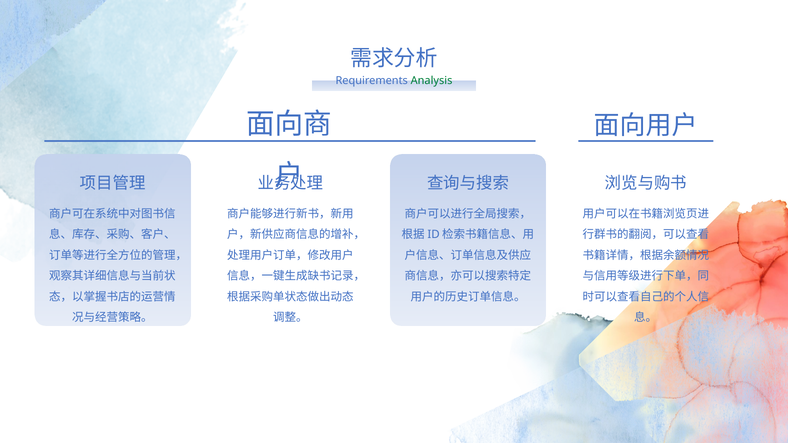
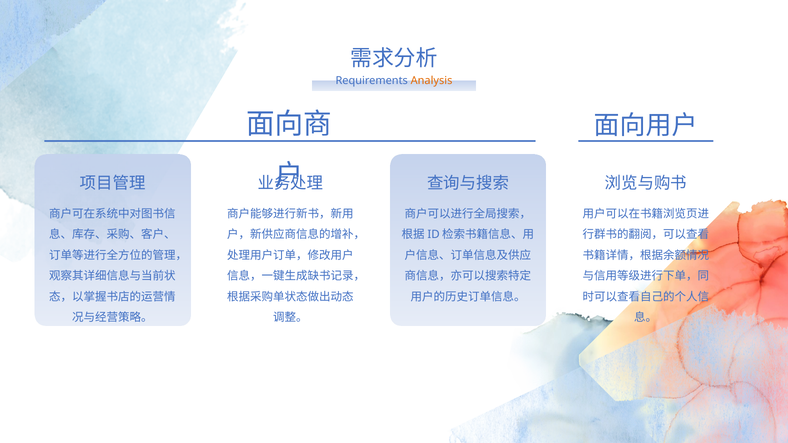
Analysis colour: green -> orange (432, 81)
